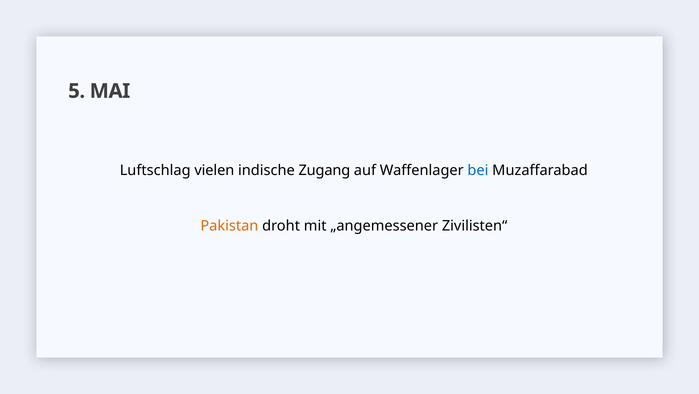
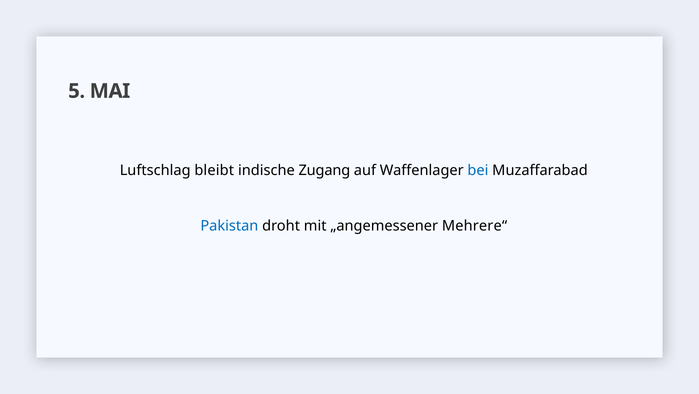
vielen: vielen -> bleibt (214, 170)
Pakistan colour: orange -> blue (229, 225)
Zivilisten“: Zivilisten“ -> Mehrere“ (475, 225)
